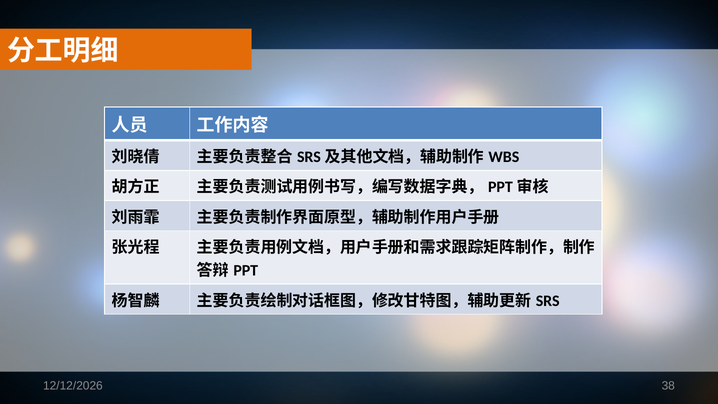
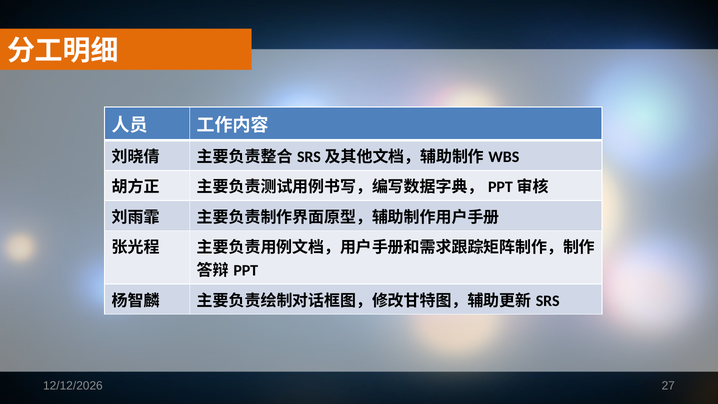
38: 38 -> 27 (668, 386)
